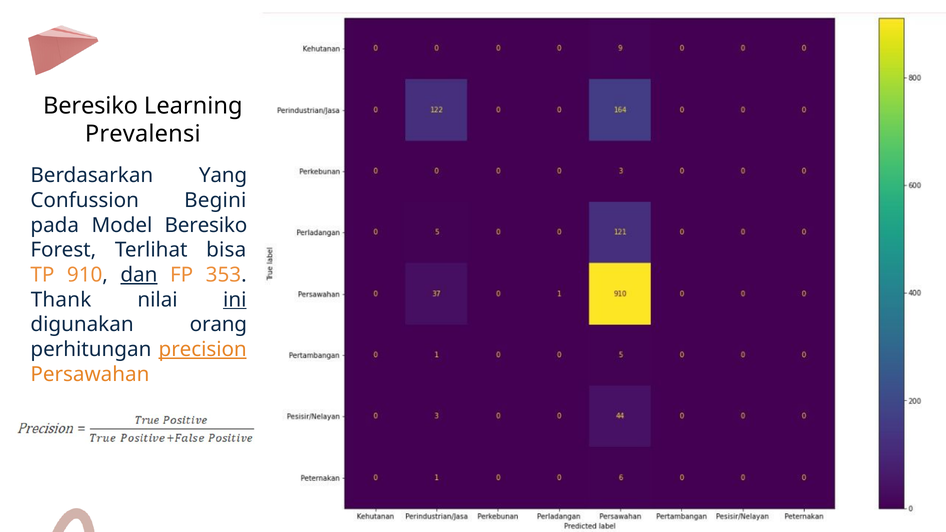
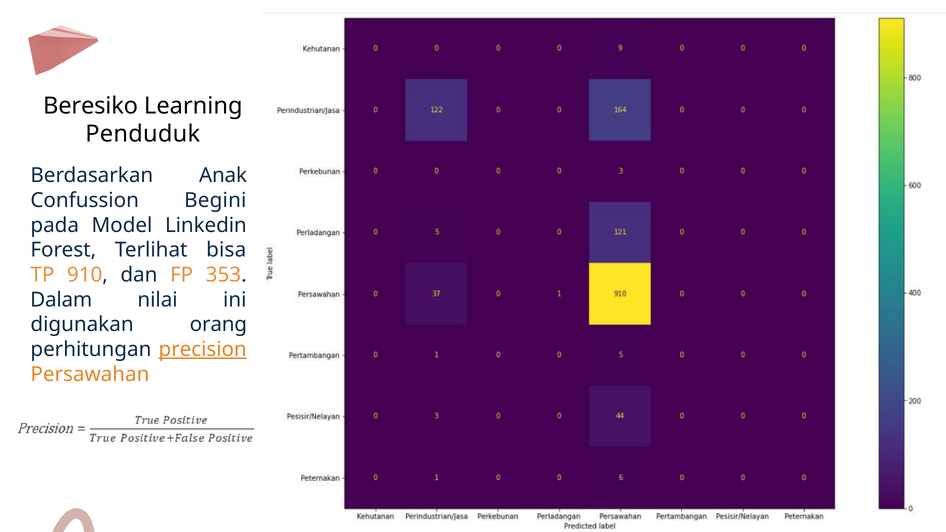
Prevalensi: Prevalensi -> Penduduk (143, 134)
Yang: Yang -> Anak (223, 176)
Model Beresiko: Beresiko -> Linkedin (206, 225)
dan underline: present -> none (139, 275)
Thank: Thank -> Dalam (61, 300)
ini underline: present -> none (235, 300)
